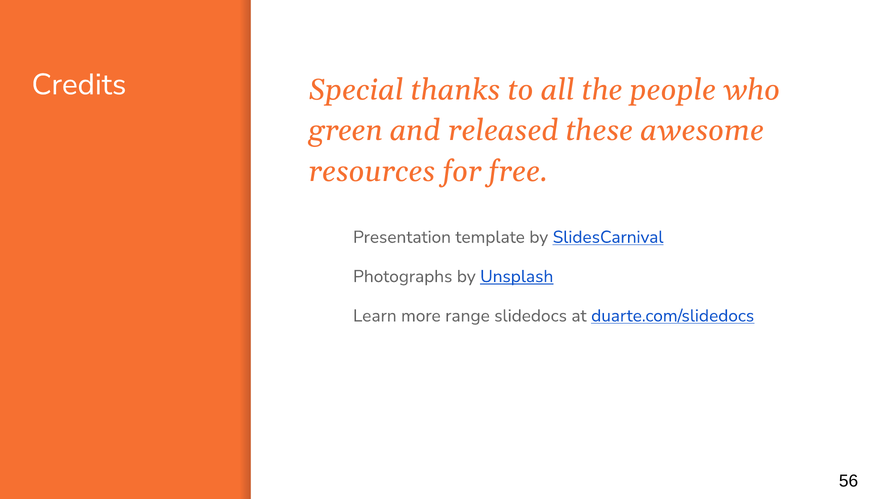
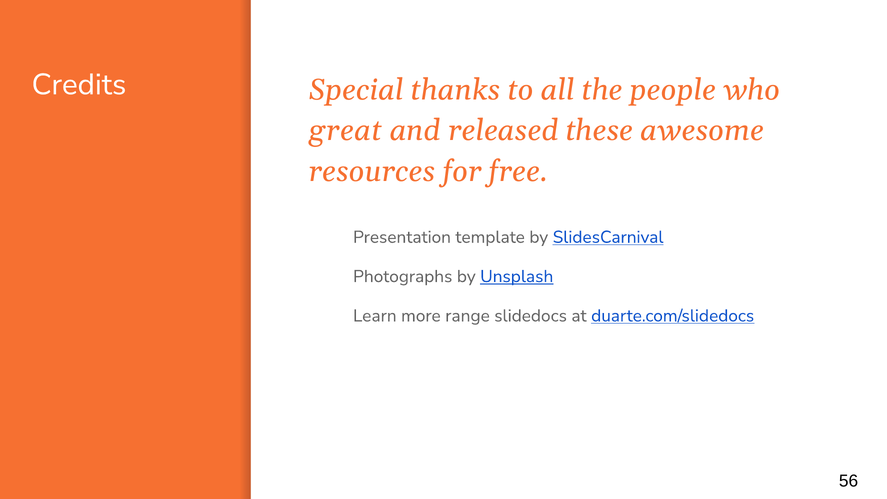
green: green -> great (345, 131)
